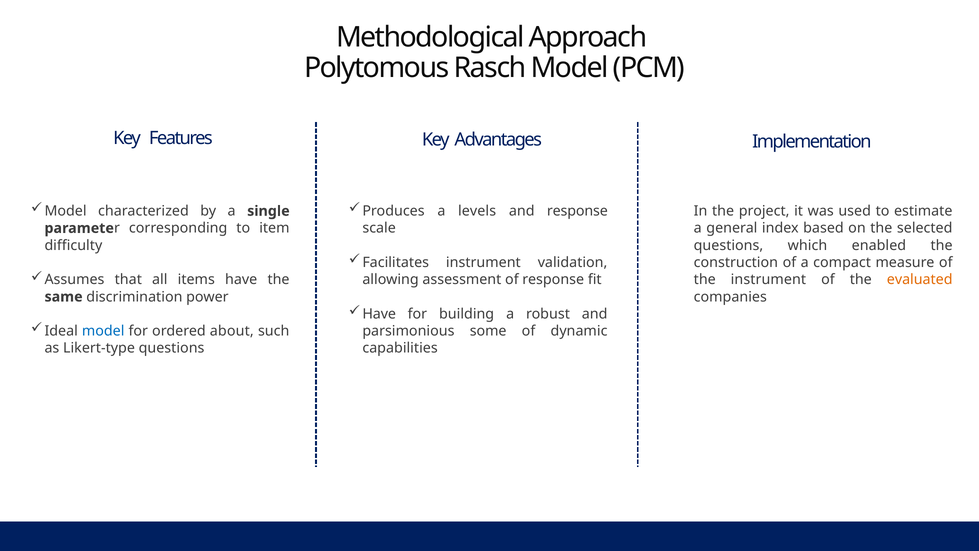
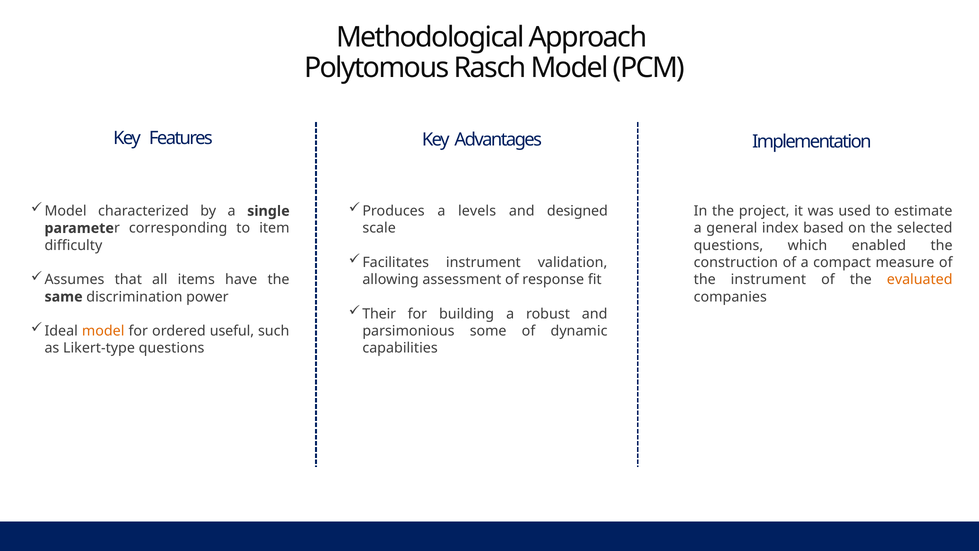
and response: response -> designed (577, 211)
Have: Have -> Their (379, 314)
model colour: blue -> orange (103, 331)
about: about -> useful (232, 331)
